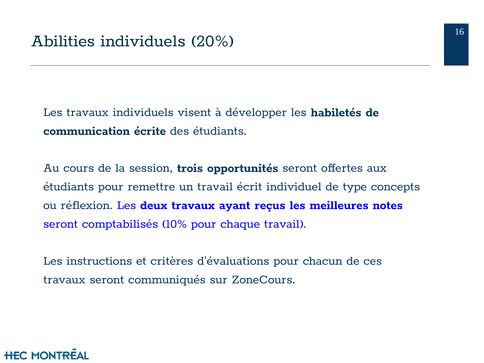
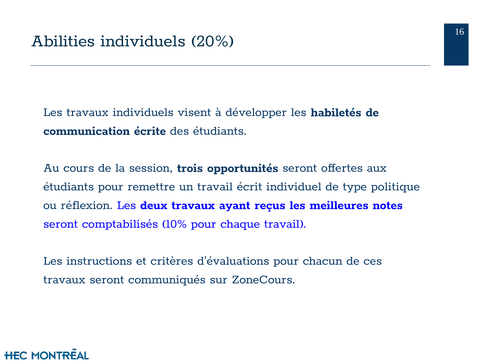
concepts: concepts -> politique (395, 186)
